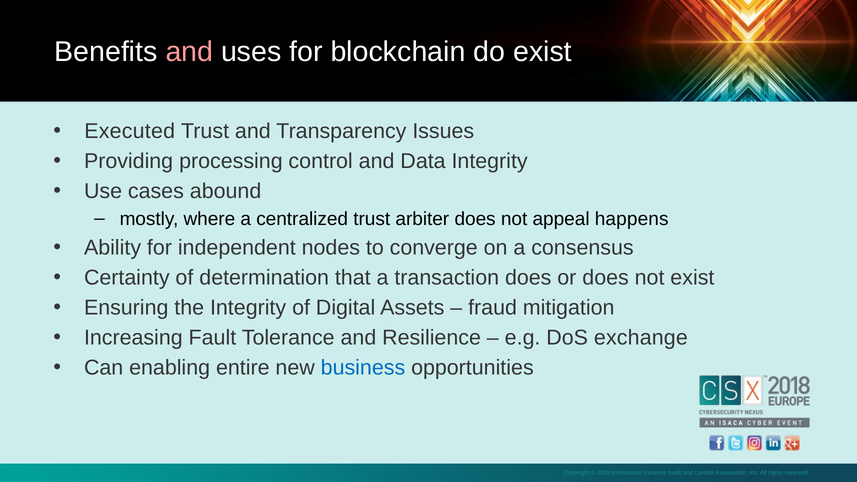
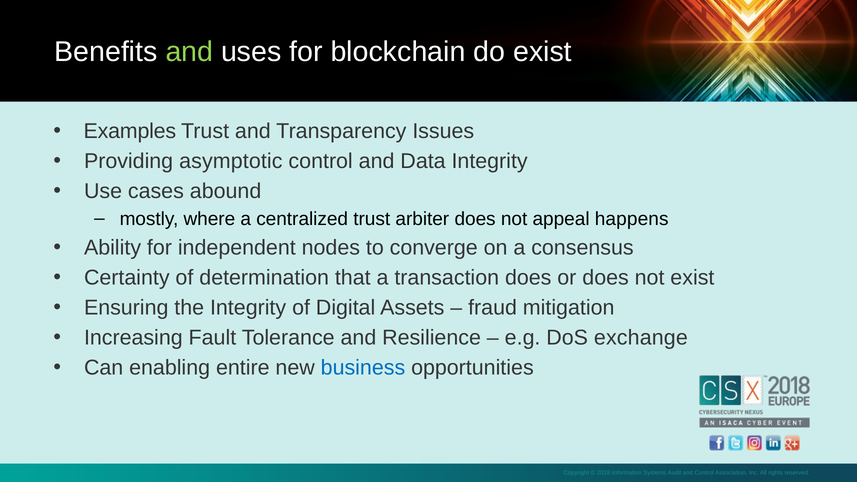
and colour: pink -> light green (189, 52)
Executed: Executed -> Examples (130, 131)
processing: processing -> asymptotic (231, 161)
